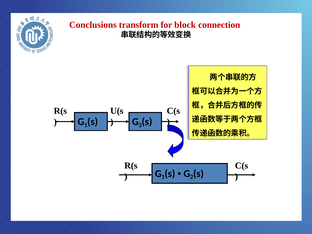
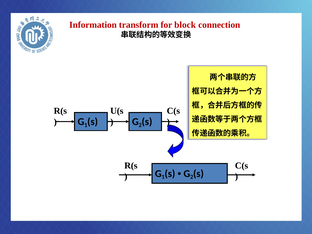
Conclusions: Conclusions -> Information (93, 25)
